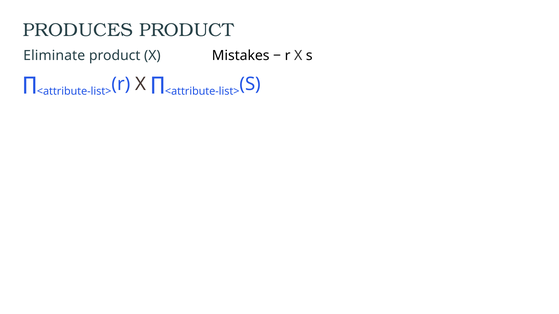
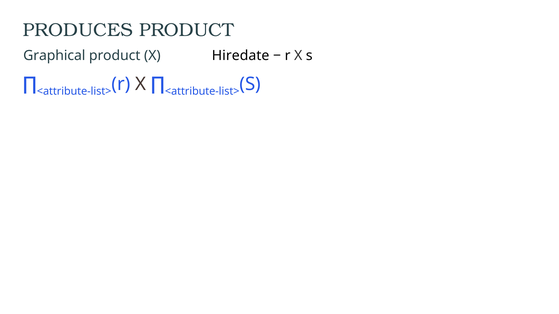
Eliminate: Eliminate -> Graphical (54, 56)
Mistakes: Mistakes -> Hiredate (241, 56)
